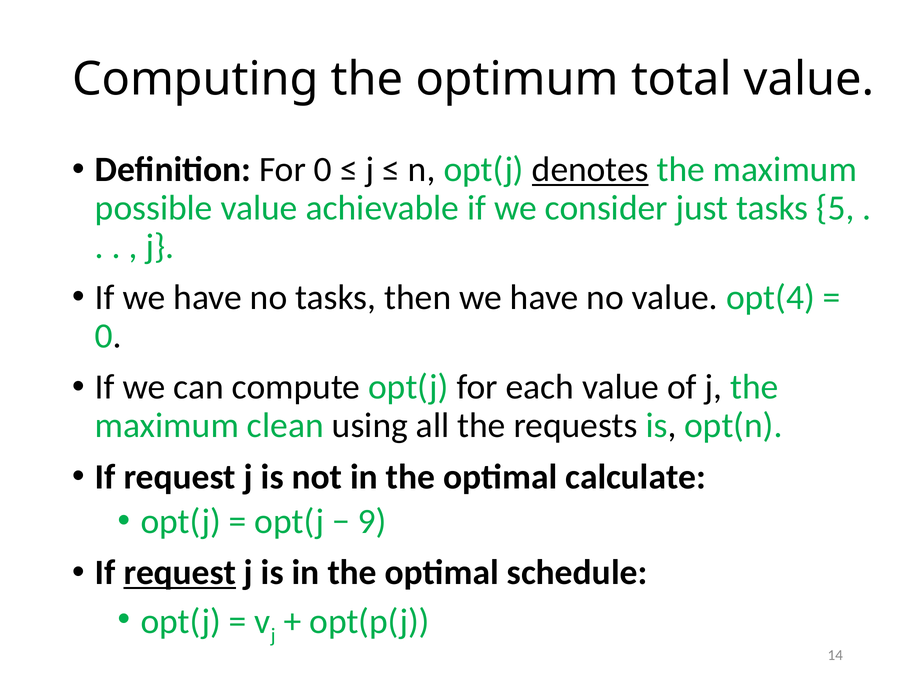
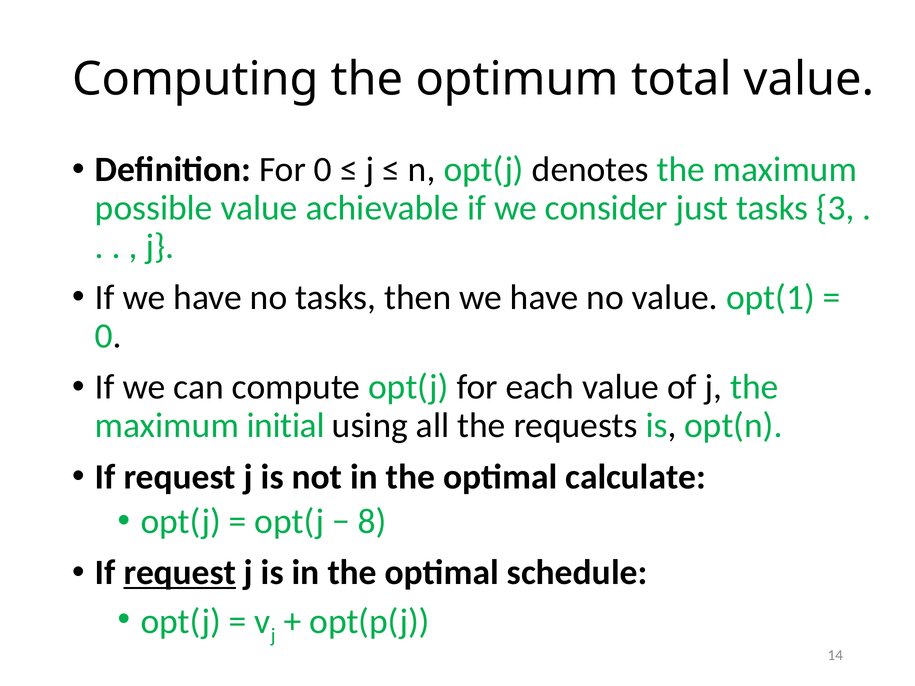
denotes underline: present -> none (590, 170)
5: 5 -> 3 (835, 208)
opt(4: opt(4 -> opt(1 (770, 298)
clean: clean -> initial (286, 426)
9: 9 -> 8 (372, 522)
